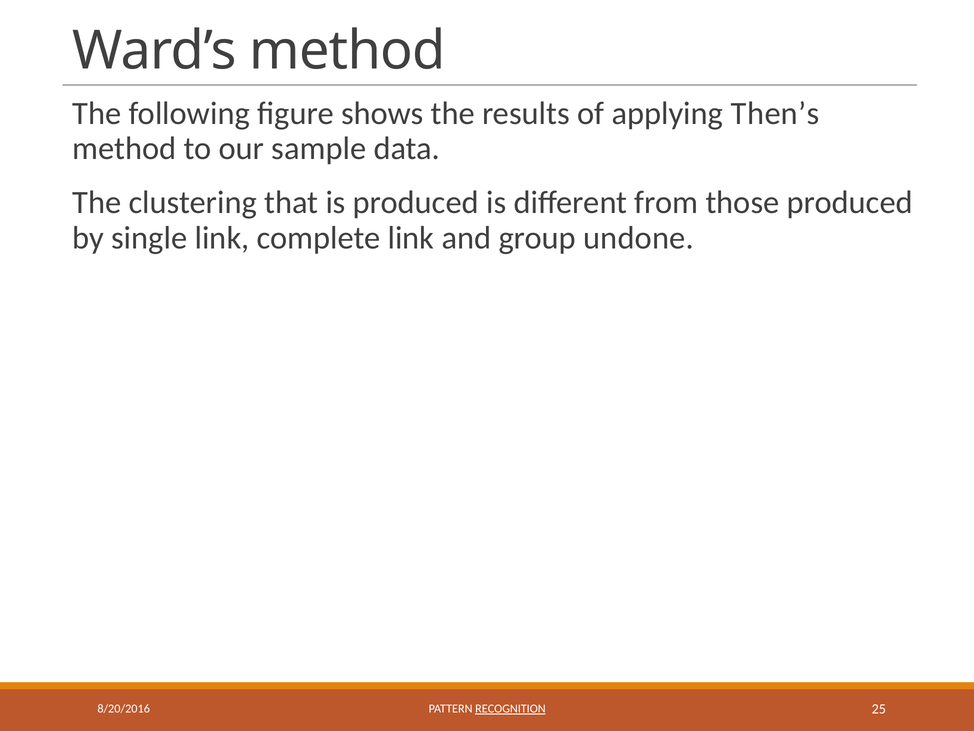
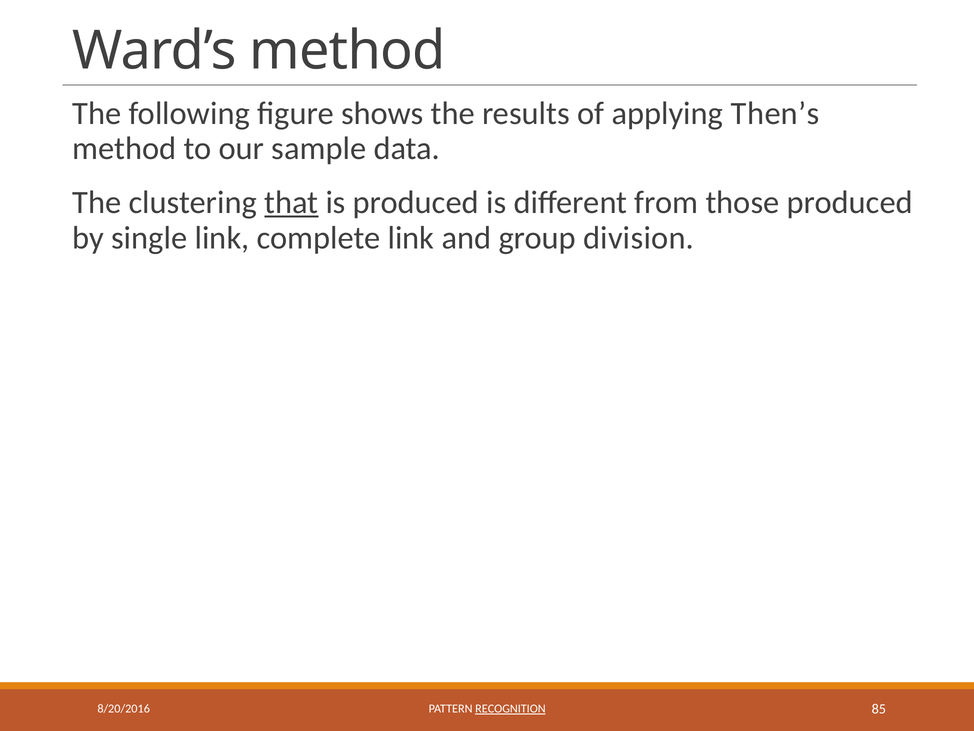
that underline: none -> present (291, 203)
undone: undone -> division (639, 238)
25: 25 -> 85 (879, 708)
